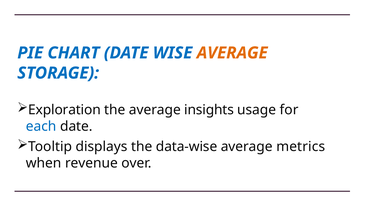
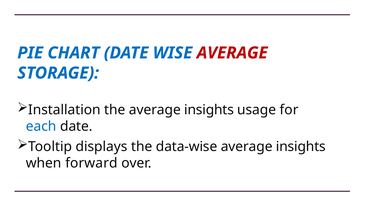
AVERAGE colour: orange -> red (232, 53)
Exploration: Exploration -> Installation (64, 110)
metrics: metrics -> insights (301, 147)
revenue: revenue -> forward (91, 164)
